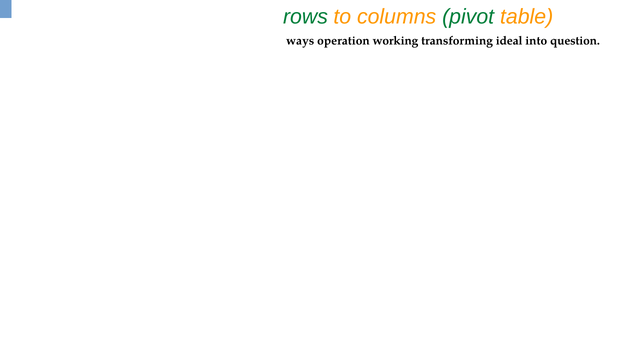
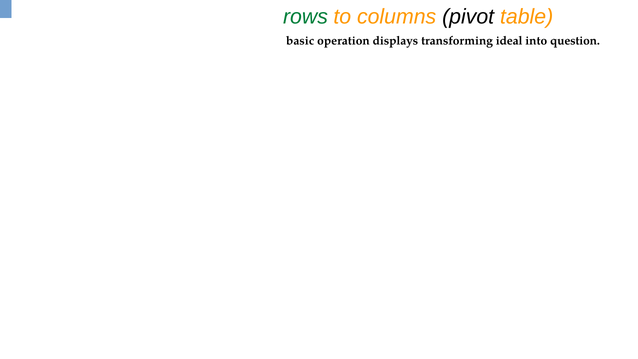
pivot colour: green -> black (468, 17)
ways: ways -> basic (300, 41)
working: working -> displays (395, 41)
